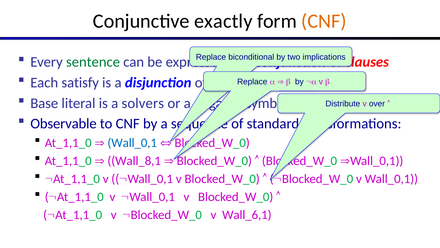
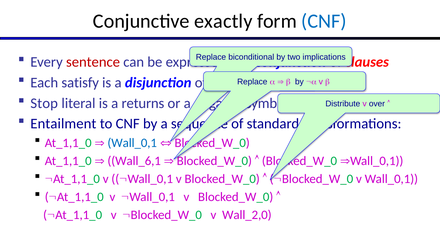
CNF colour: orange -> blue (324, 21)
sentence colour: green -> red (93, 62)
Base: Base -> Stop (44, 103)
solvers: solvers -> returns (143, 103)
Observable: Observable -> Entailment (63, 124)
Wall_8,1: Wall_8,1 -> Wall_6,1 (134, 160)
Wall_6,1: Wall_6,1 -> Wall_2,0 (247, 214)
